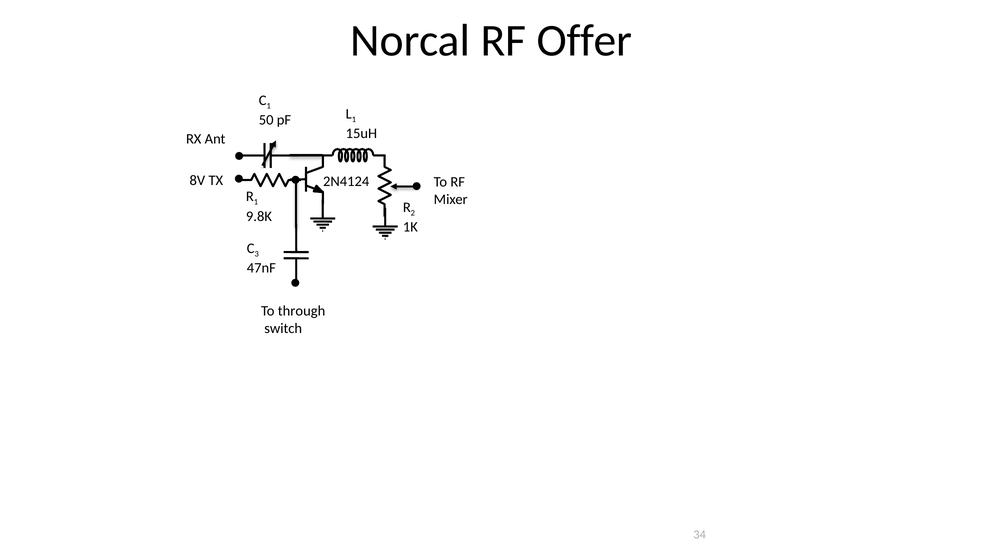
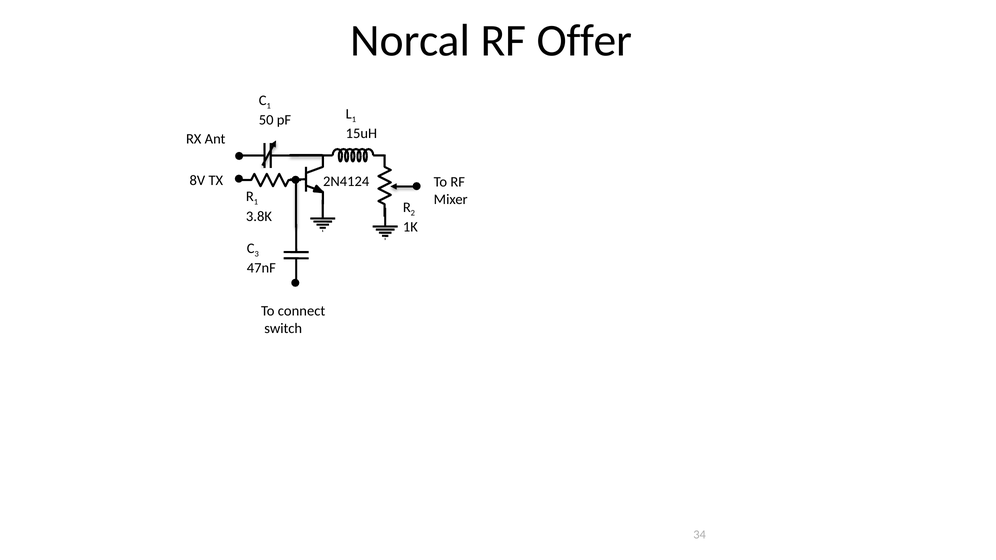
9.8K: 9.8K -> 3.8K (259, 216)
through: through -> connect (302, 311)
